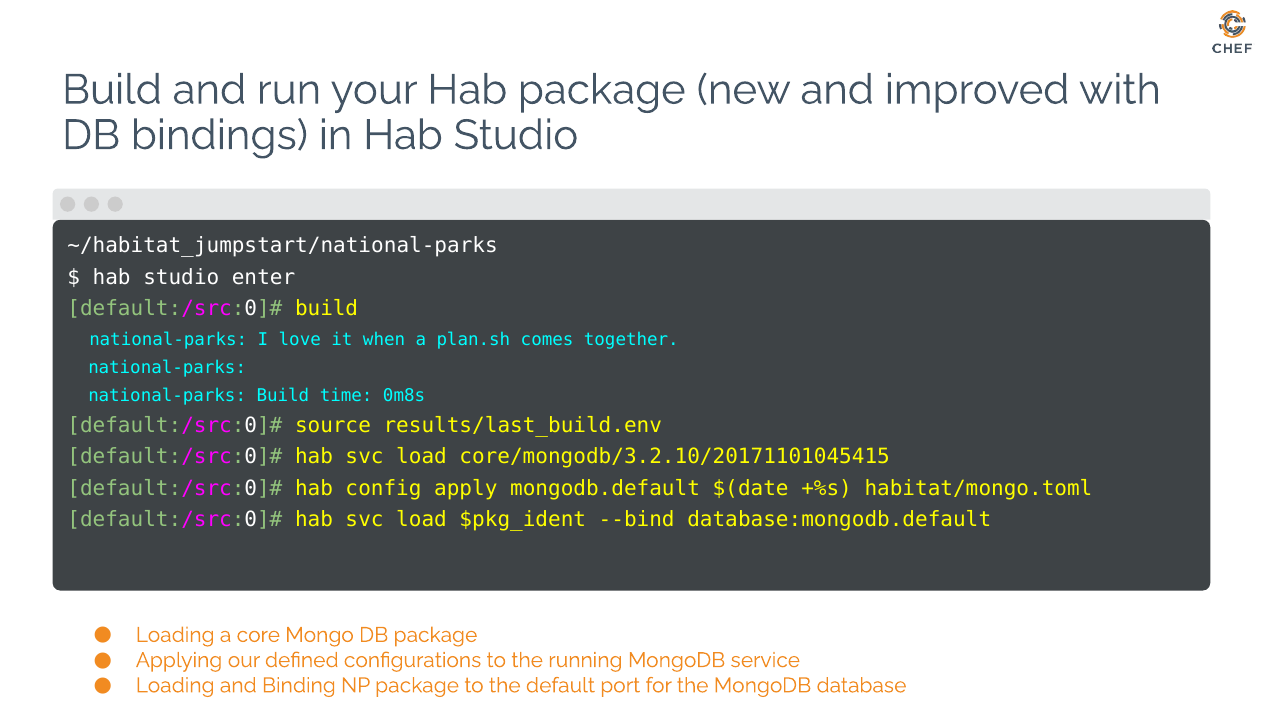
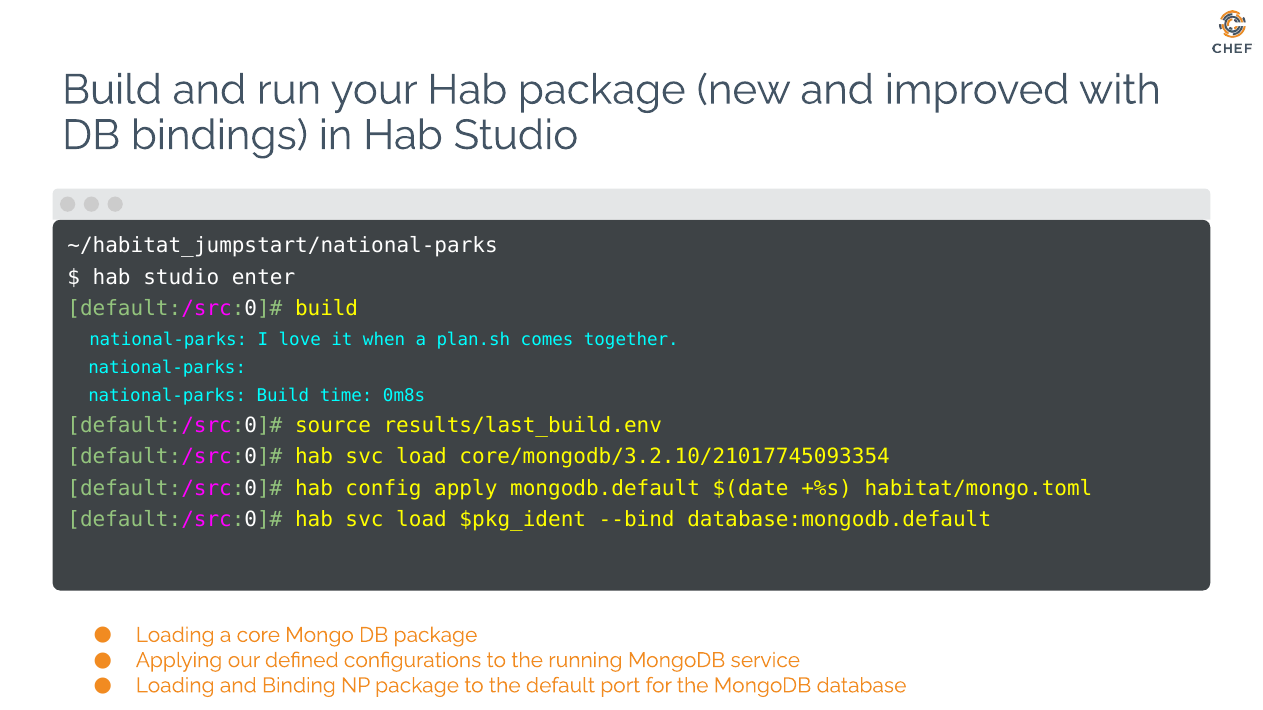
core/mongodb/3.2.10/20171101045415: core/mongodb/3.2.10/20171101045415 -> core/mongodb/3.2.10/21017745093354 (675, 457)
